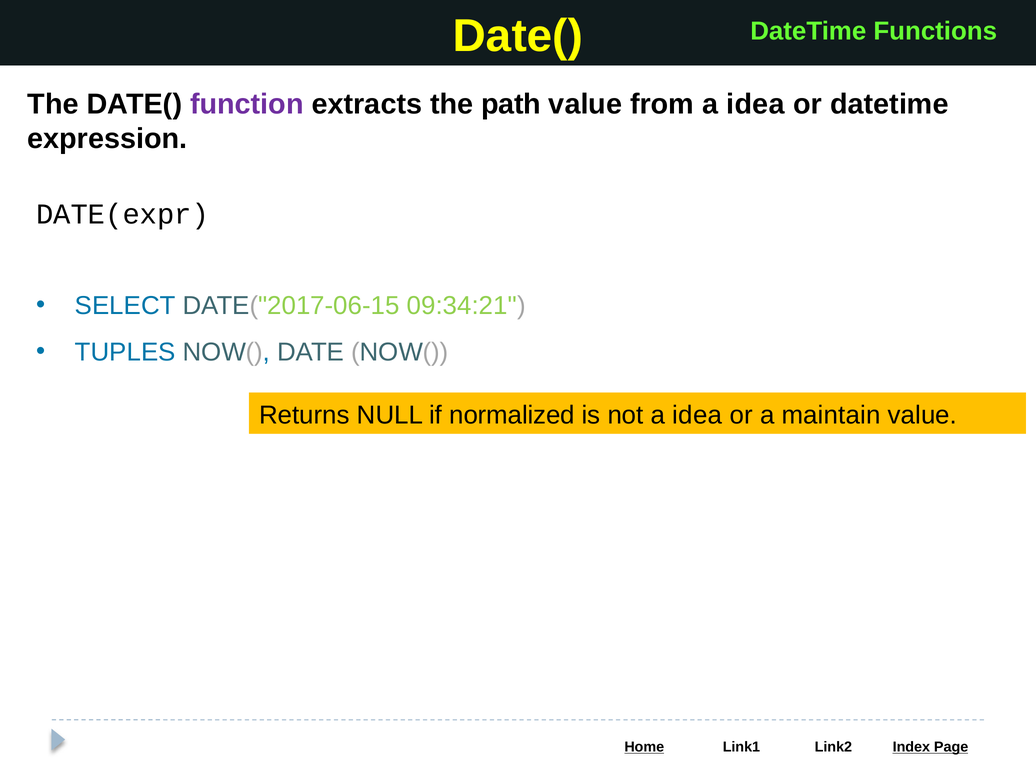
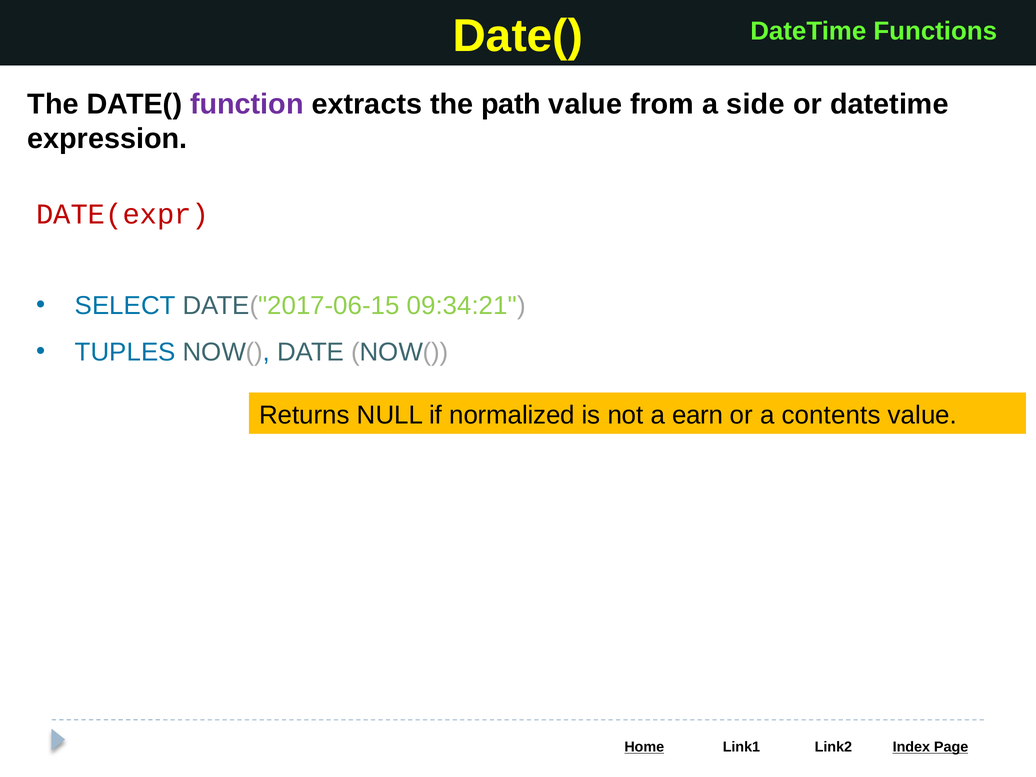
from a idea: idea -> side (756, 104)
DATE(expr colour: black -> red (123, 214)
not a idea: idea -> earn (698, 415)
maintain: maintain -> contents (831, 415)
